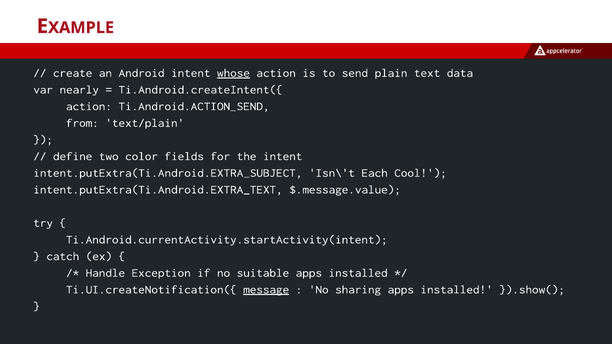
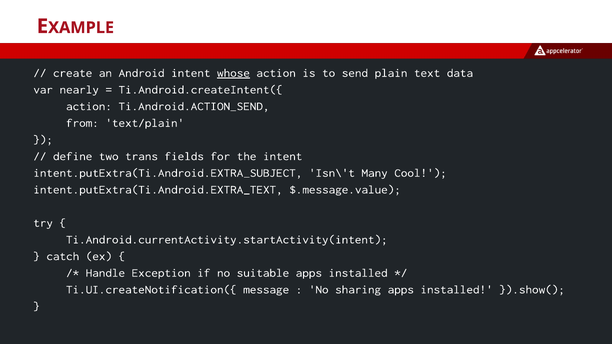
color: color -> trans (142, 156)
Each: Each -> Many (375, 173)
message underline: present -> none (266, 290)
